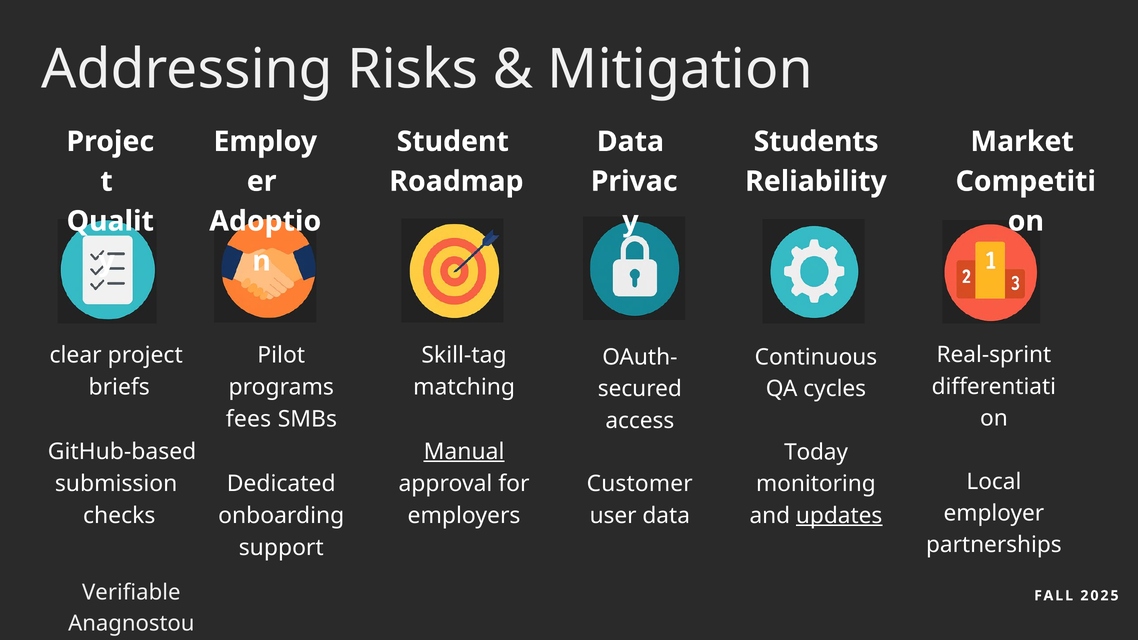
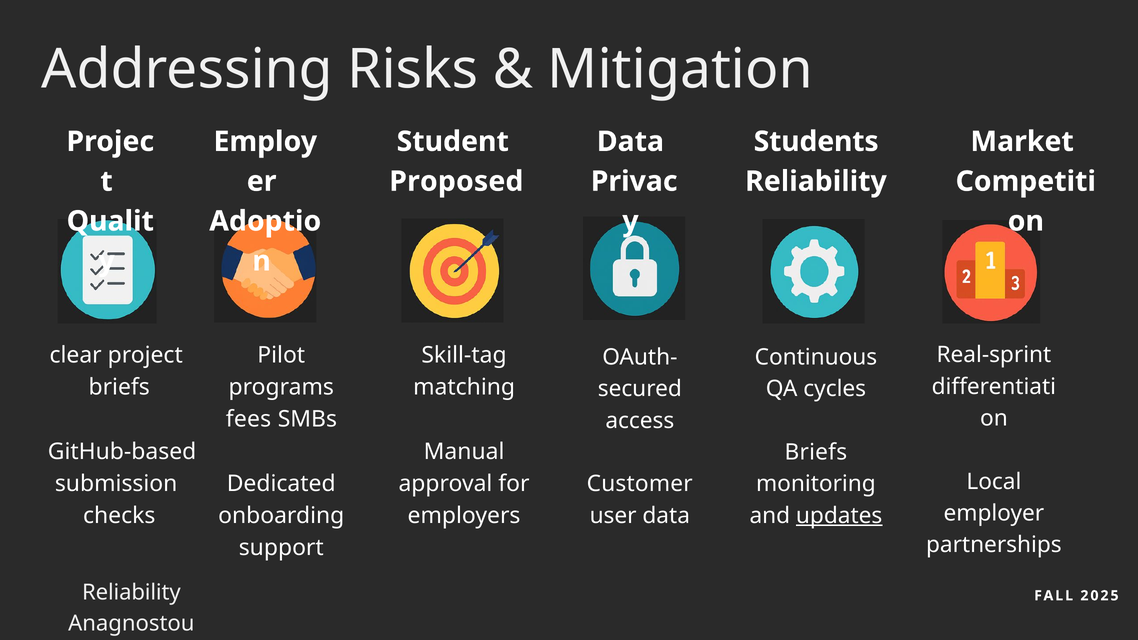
Roadmap: Roadmap -> Proposed (456, 181)
Manual underline: present -> none (464, 452)
Today: Today -> Briefs (816, 452)
Verifiable: Verifiable -> Reliability (131, 592)
